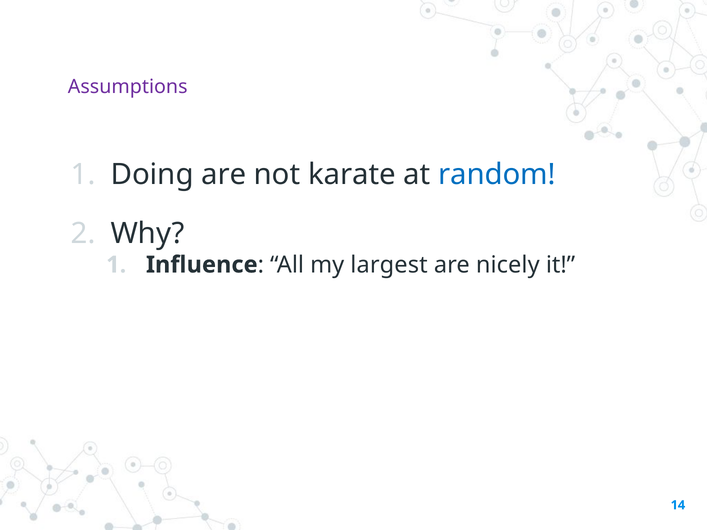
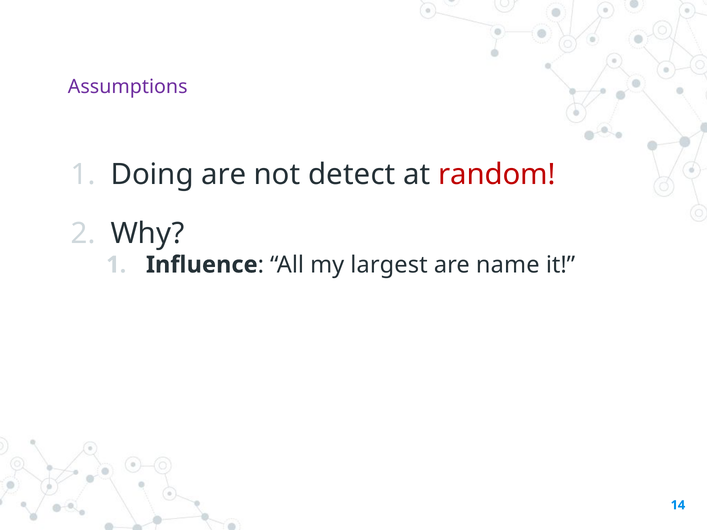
karate: karate -> detect (352, 175)
random colour: blue -> red (497, 175)
nicely: nicely -> name (508, 265)
